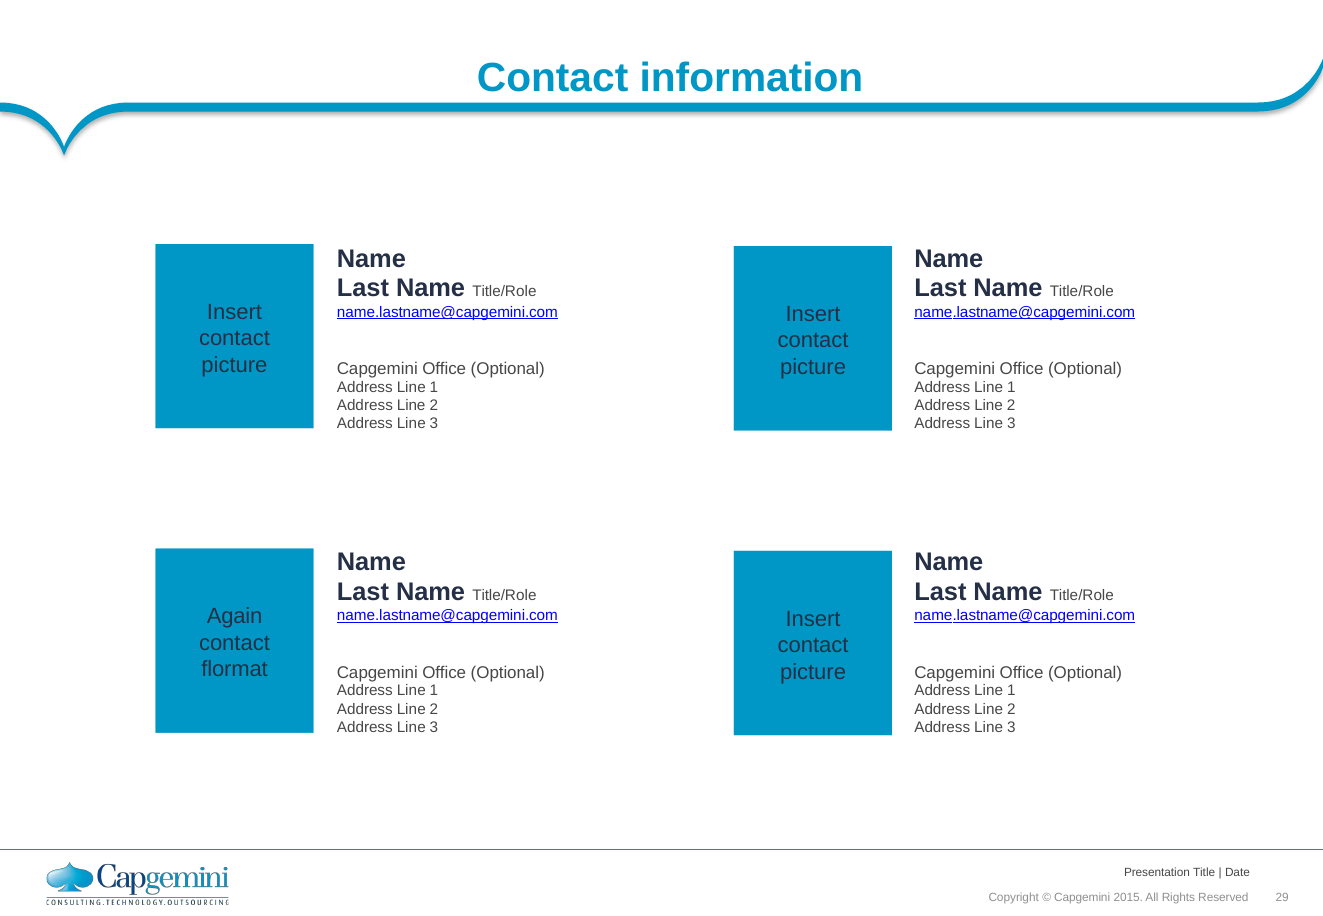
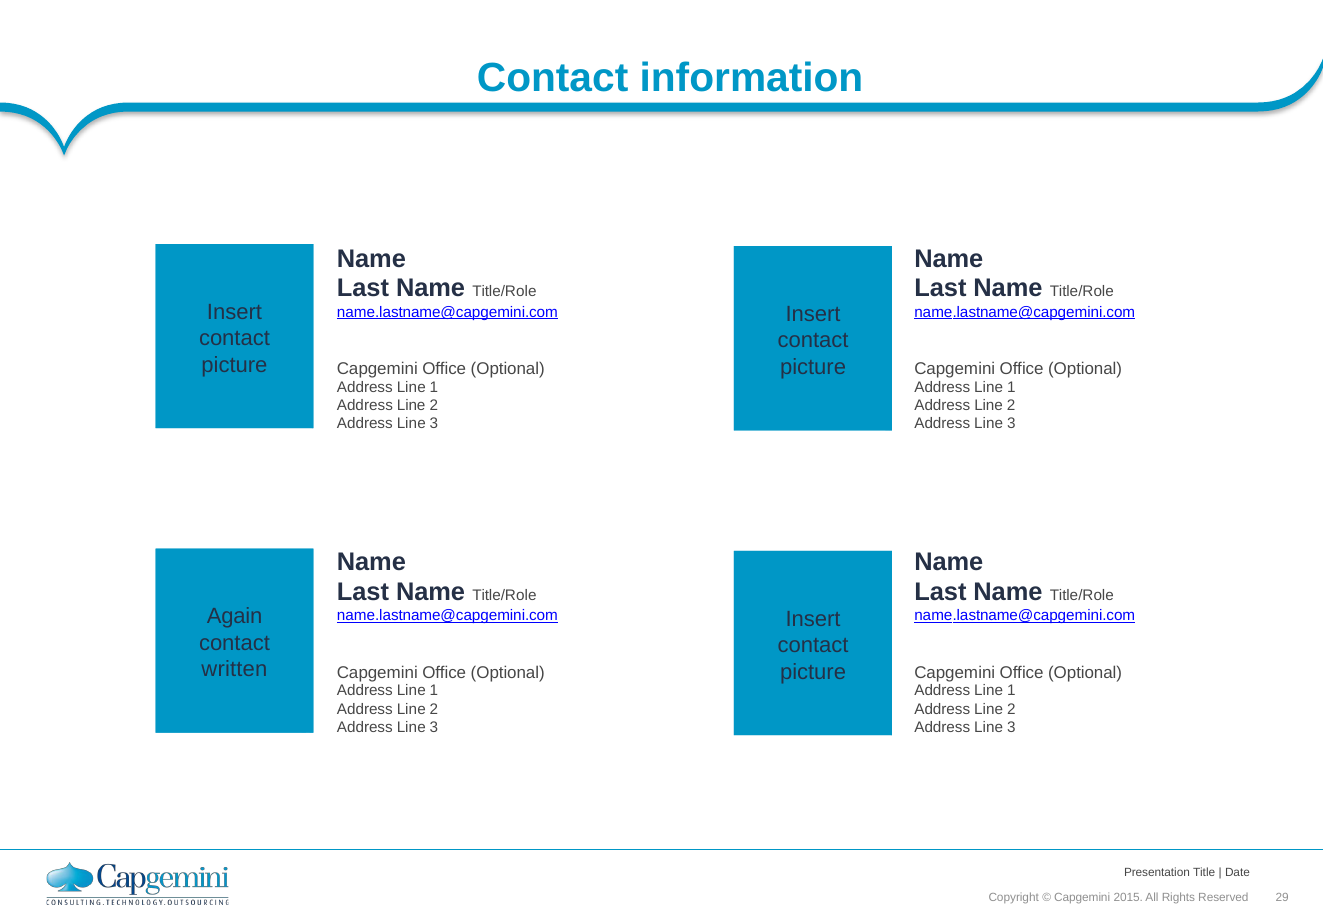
flormat: flormat -> written (234, 670)
